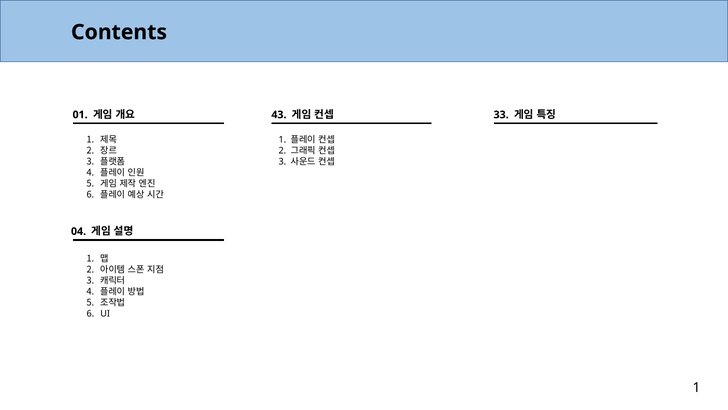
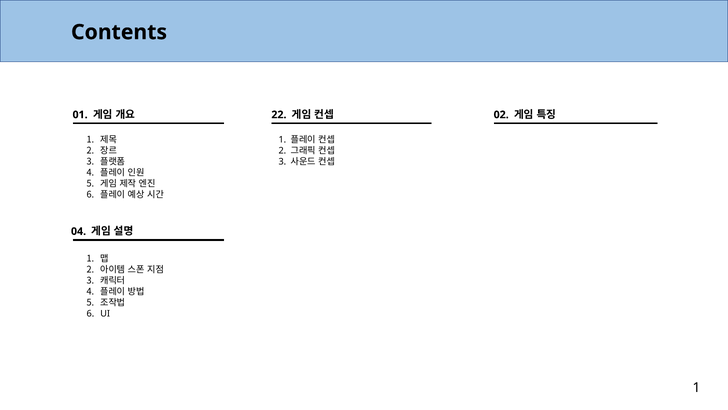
43: 43 -> 22 (279, 115)
33: 33 -> 02 (501, 115)
